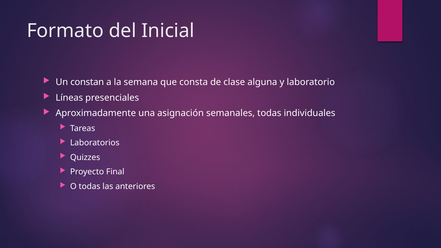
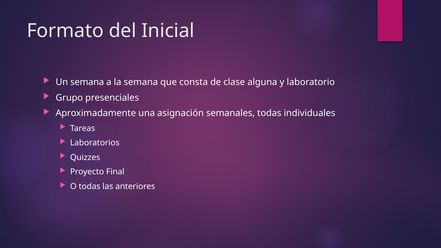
Un constan: constan -> semana (87, 82)
Líneas: Líneas -> Grupo (69, 98)
